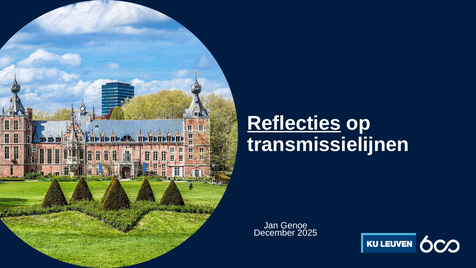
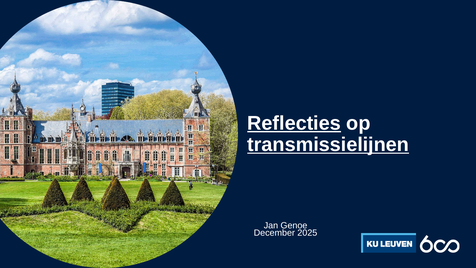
transmissielijnen underline: none -> present (328, 144)
